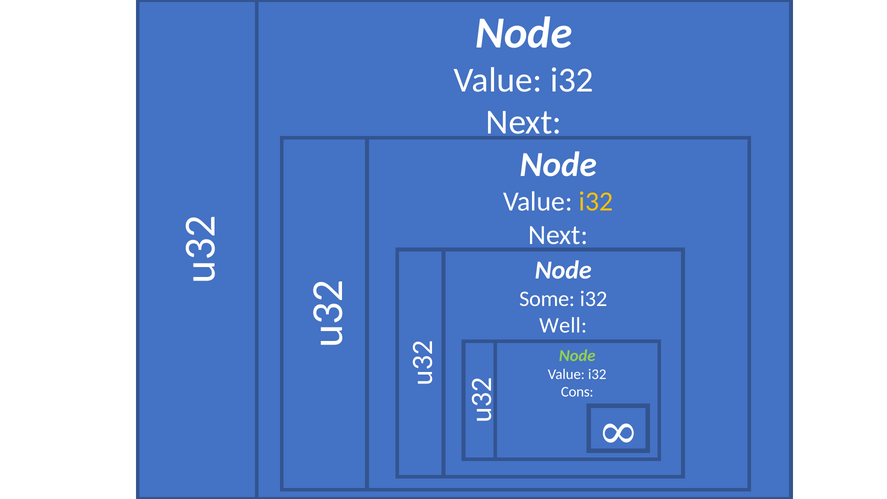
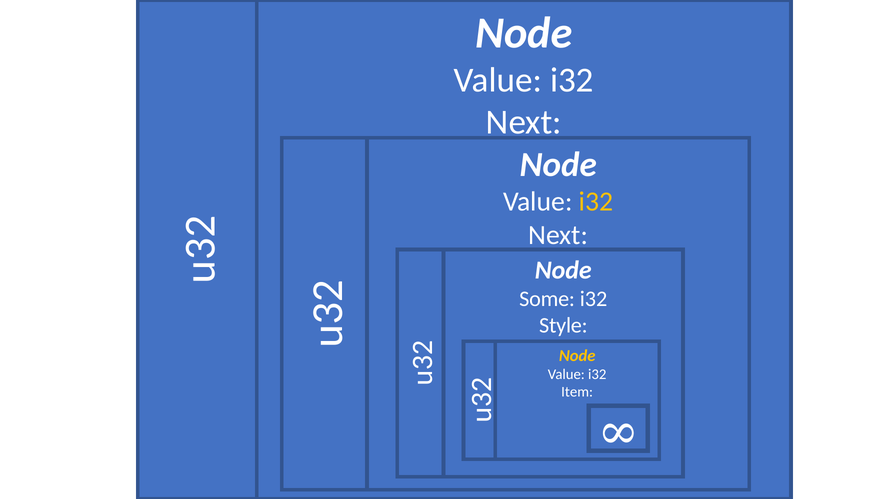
Well: Well -> Style (563, 325)
Node colour: light green -> yellow (577, 355)
Cons: Cons -> Item (577, 392)
